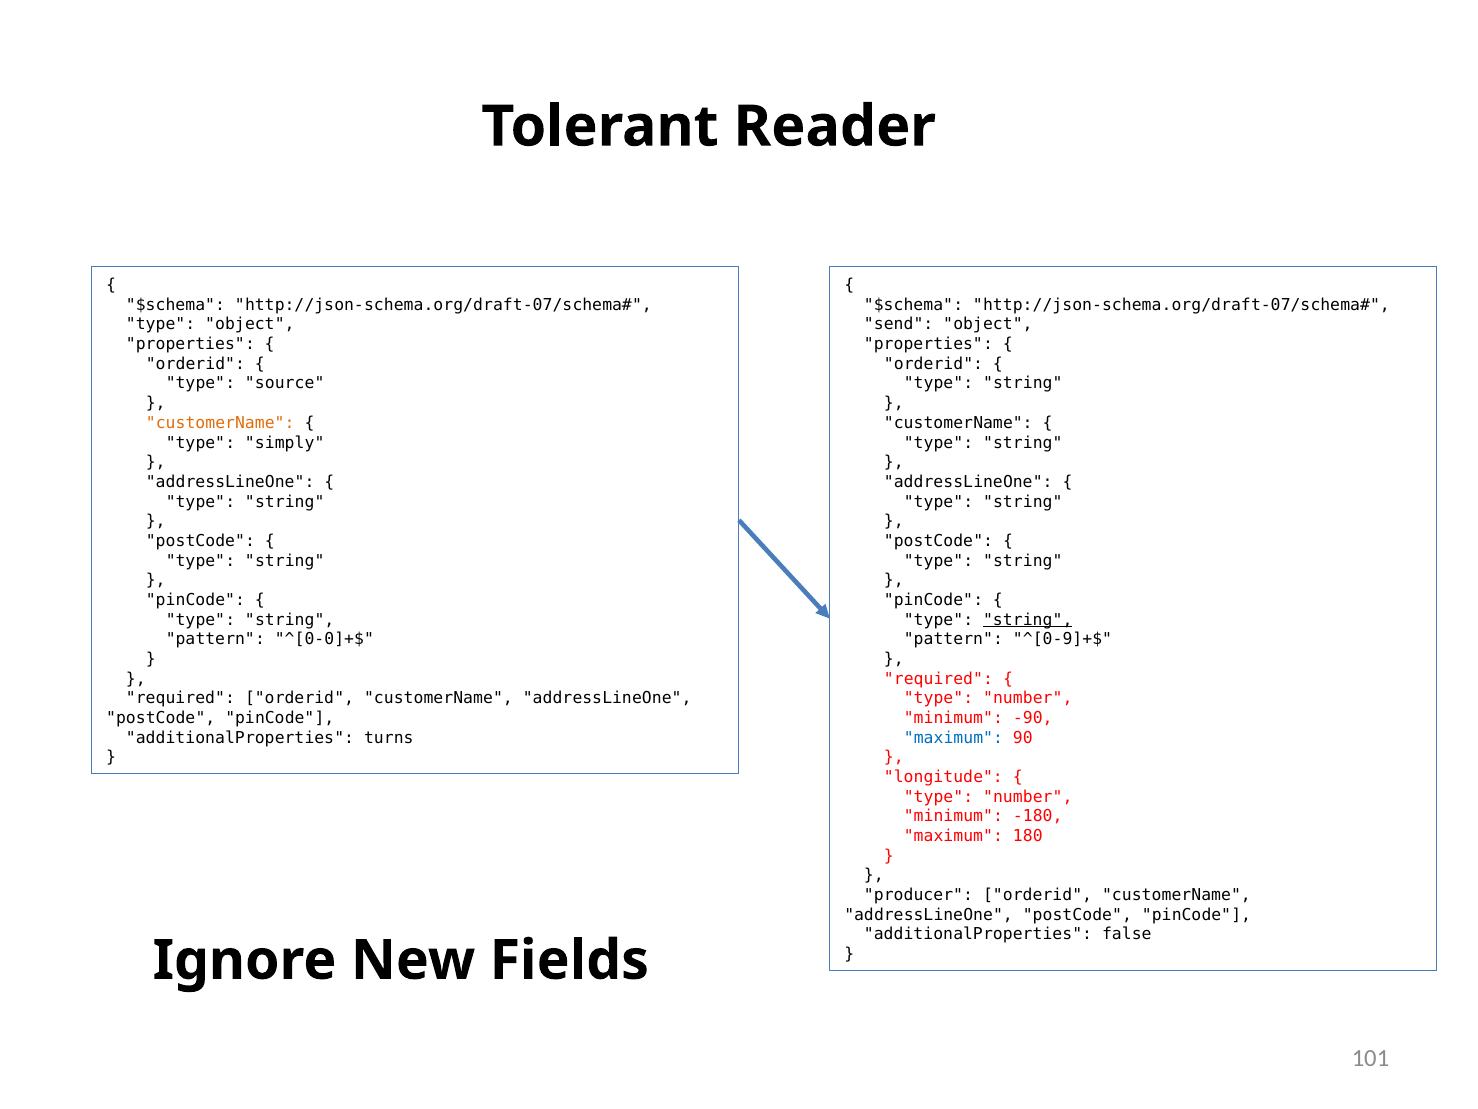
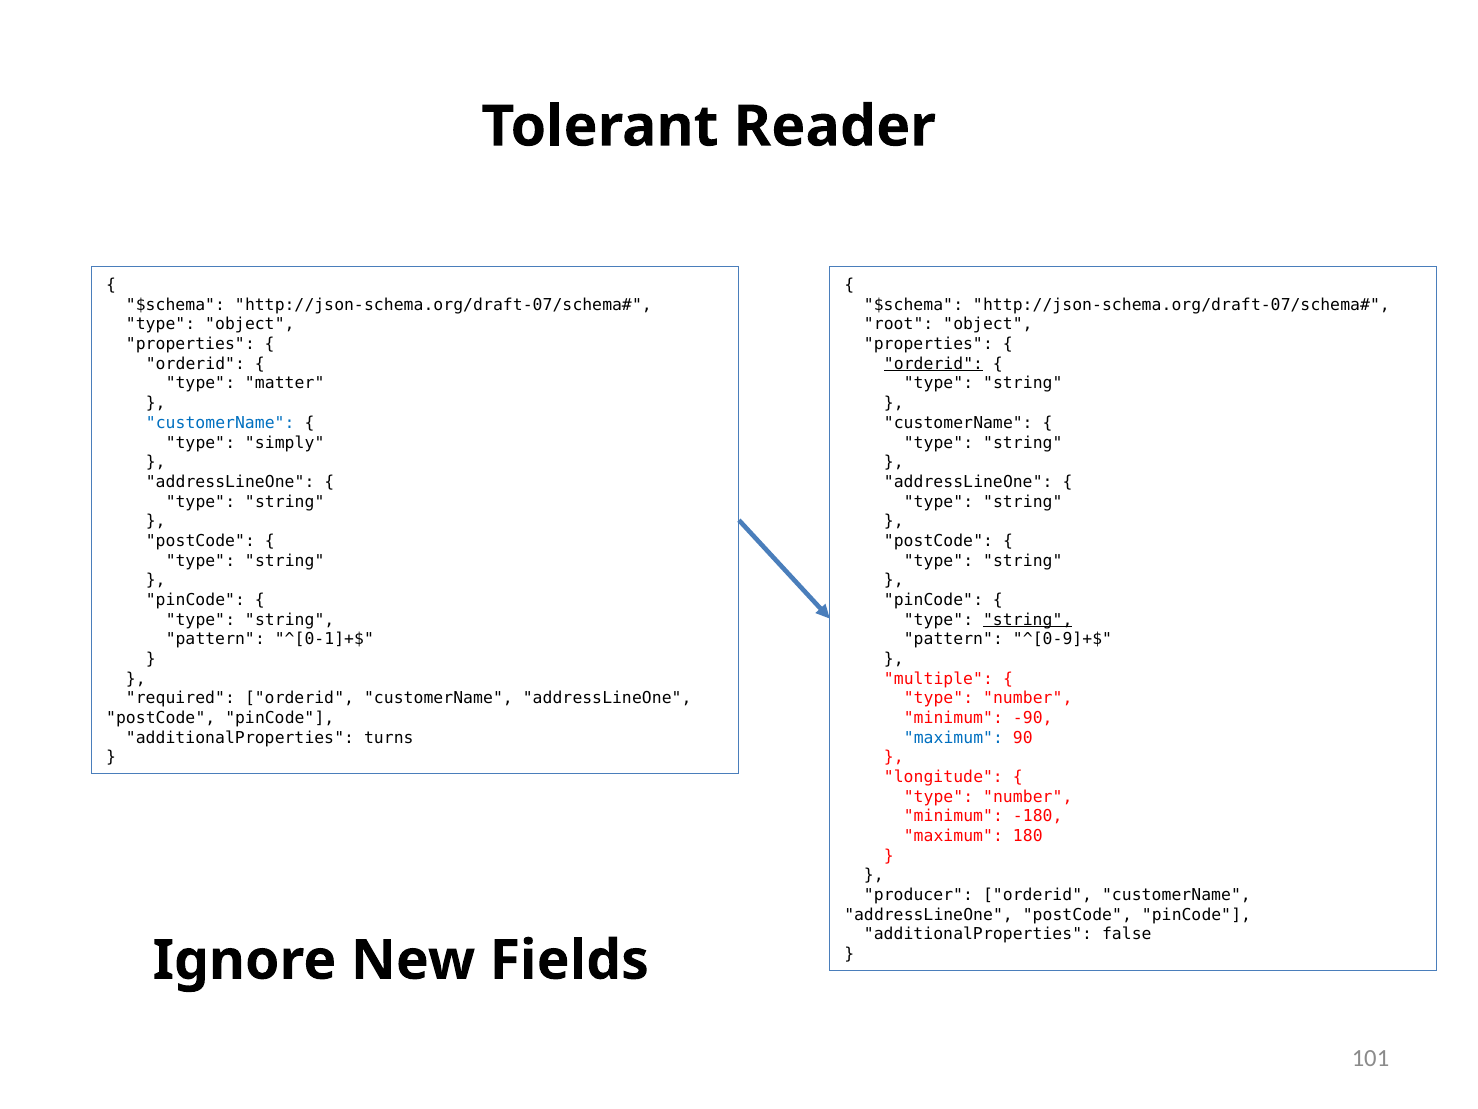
send: send -> root (899, 324)
orderid underline: none -> present (934, 364)
source: source -> matter (285, 383)
customerName colour: orange -> blue (220, 423)
^[0-0]+$: ^[0-0]+$ -> ^[0-1]+$ (324, 639)
required: required -> multiple (938, 678)
